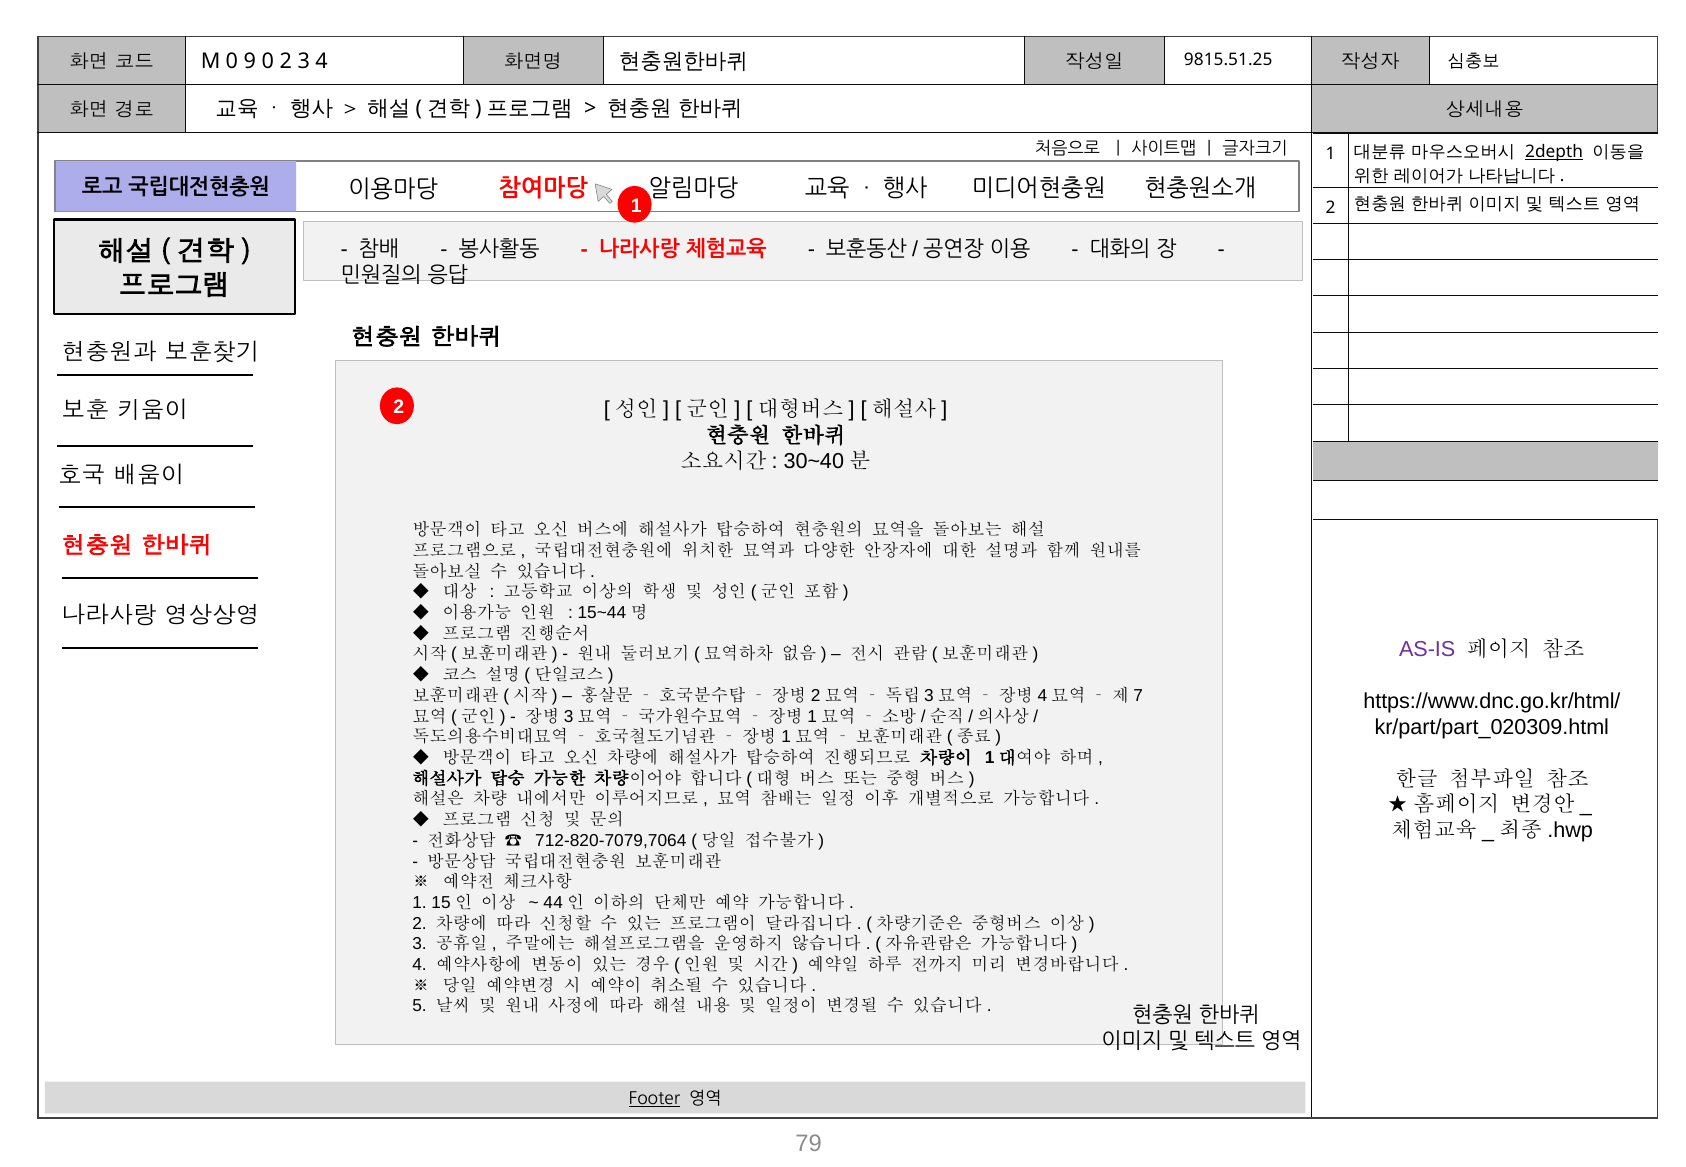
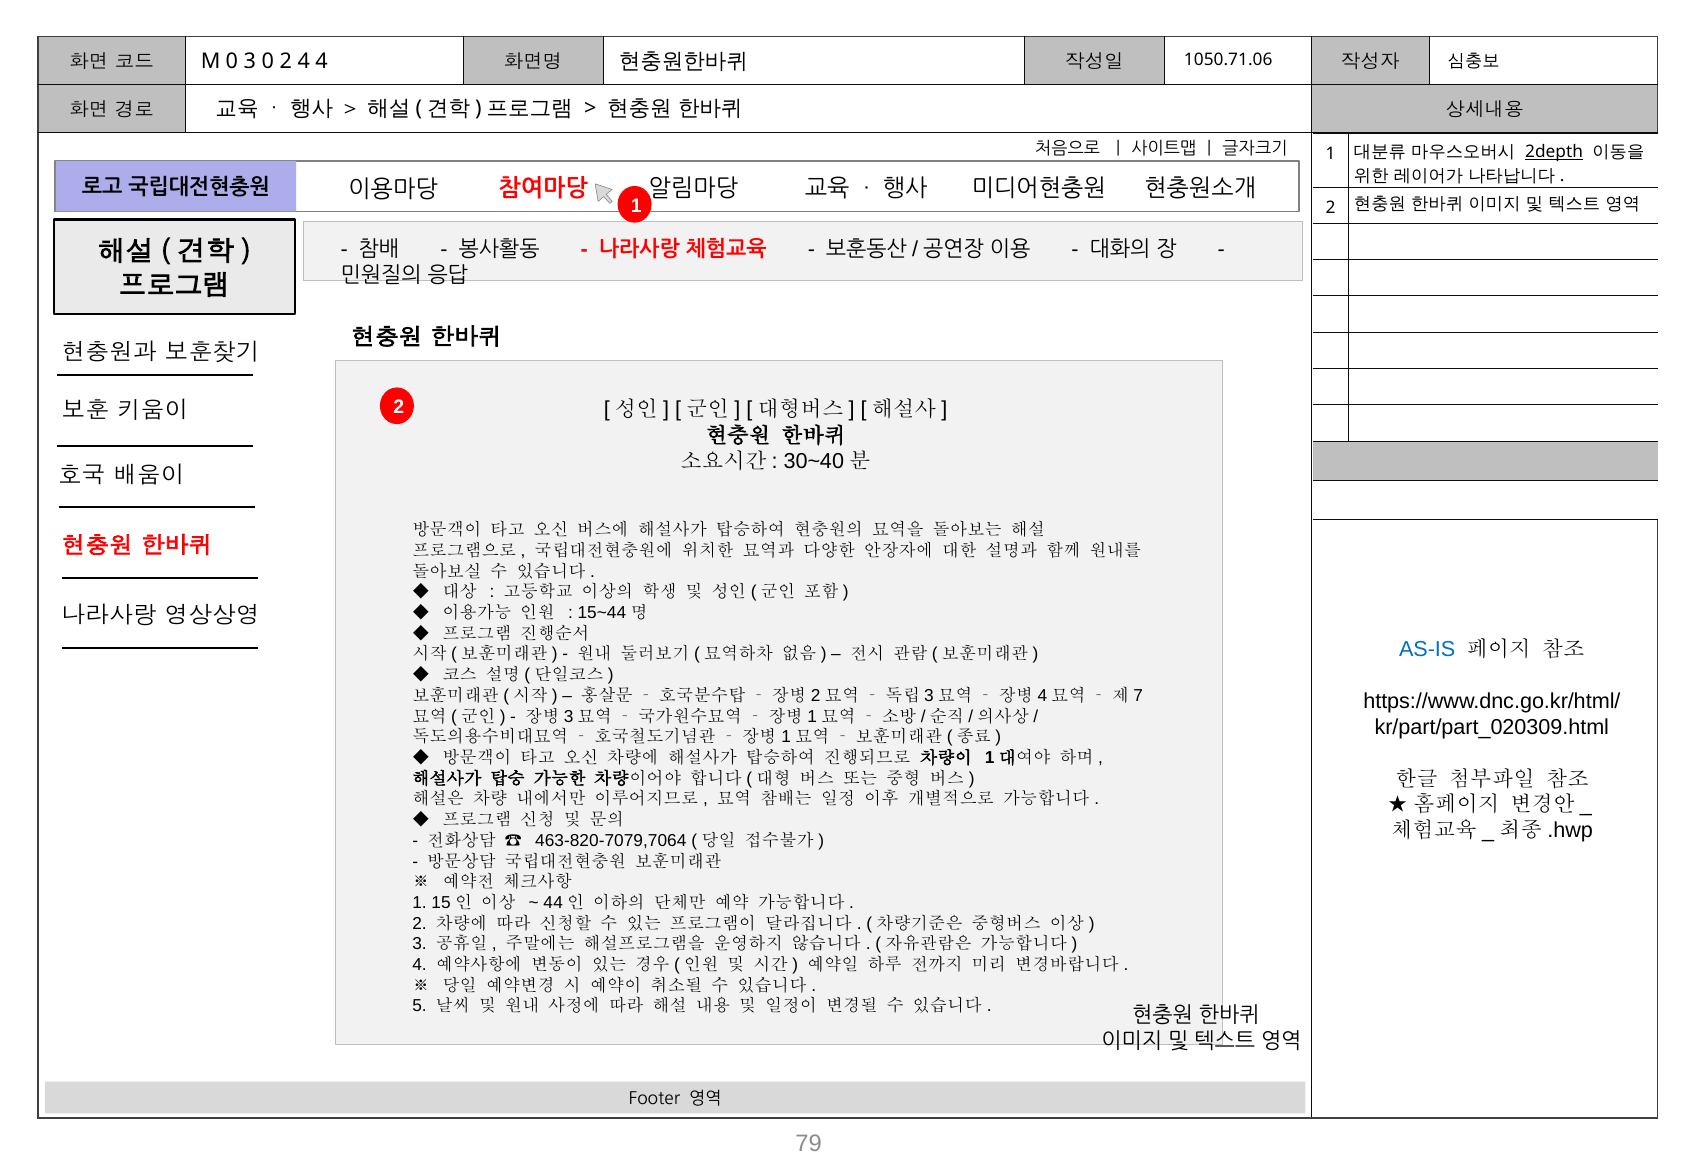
9815.51.25: 9815.51.25 -> 1050.71.06 (1228, 60)
0 9: 9 -> 3 (250, 62)
2 3: 3 -> 4 (304, 62)
AS-IS colour: purple -> blue (1427, 649)
712-820-7079,7064: 712-820-7079,7064 -> 463-820-7079,7064 (611, 841)
Footer underline: present -> none (654, 1099)
